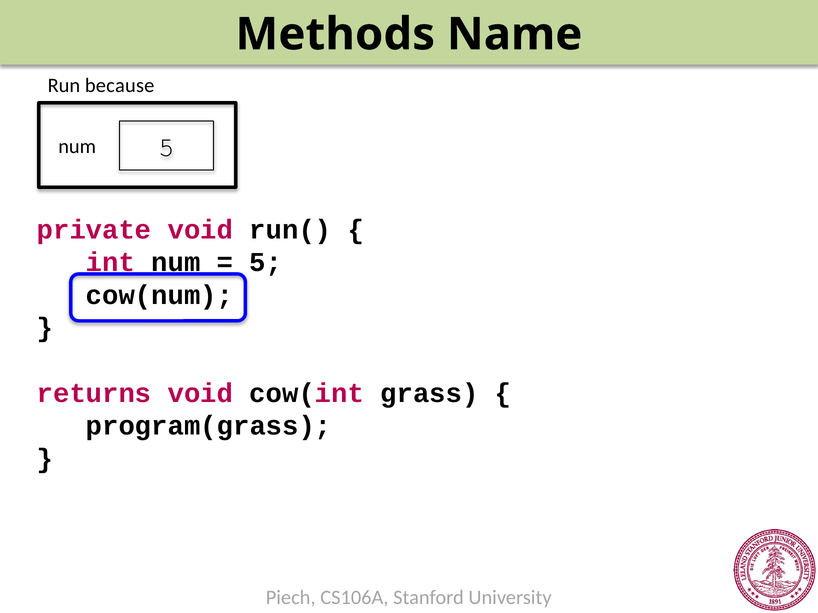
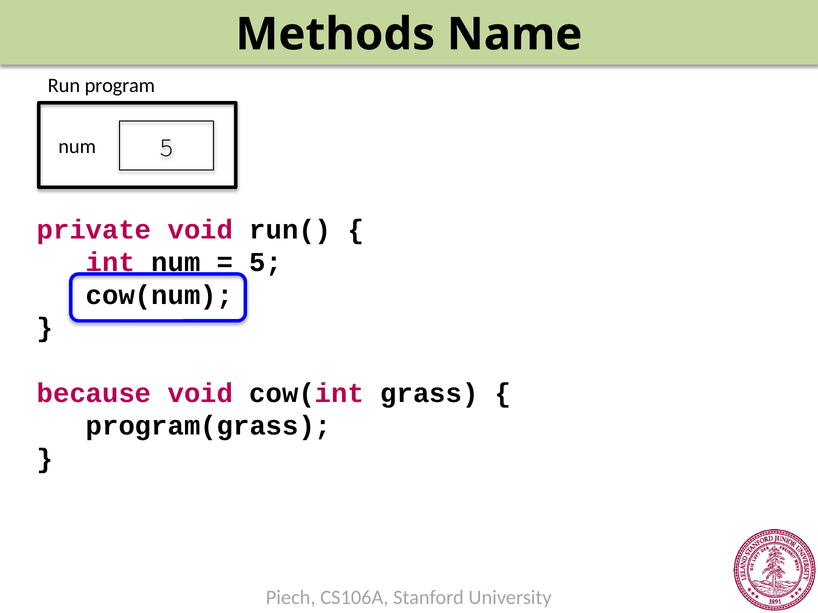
because: because -> program (120, 86)
returns: returns -> because (94, 393)
